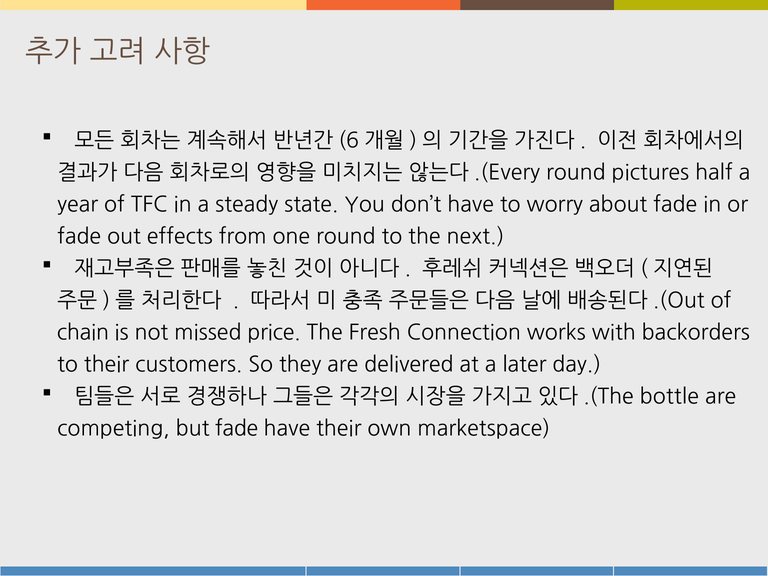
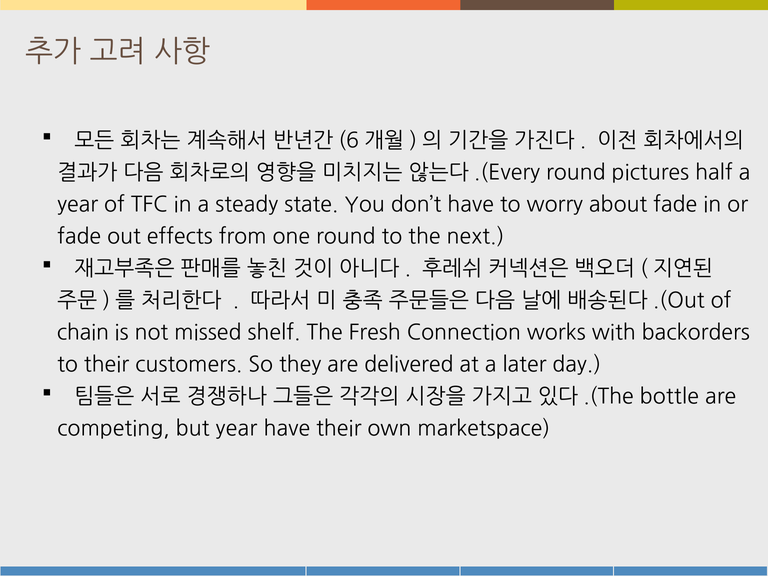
price: price -> shelf (274, 333)
but fade: fade -> year (236, 429)
